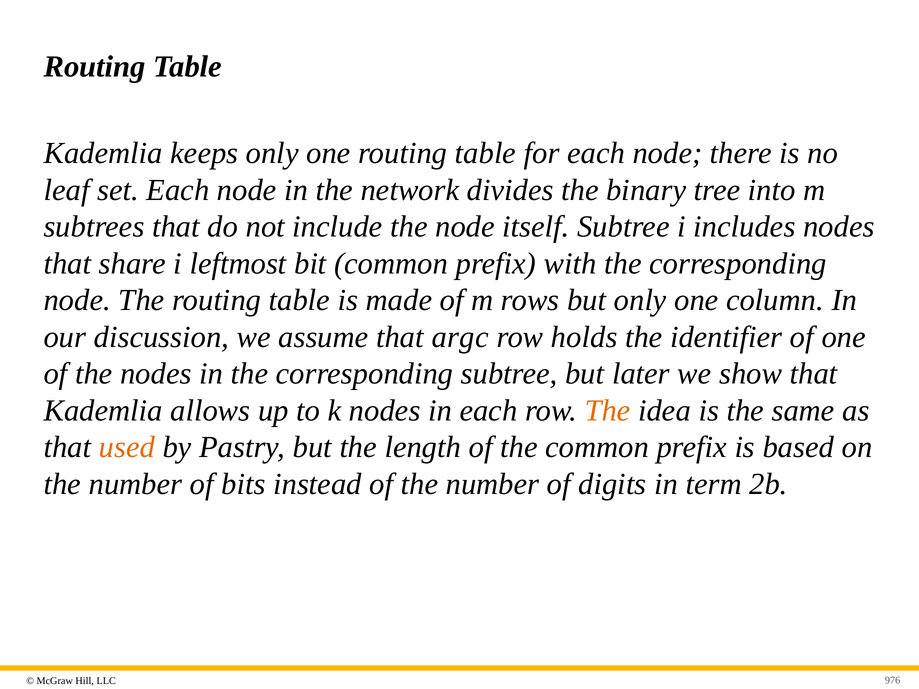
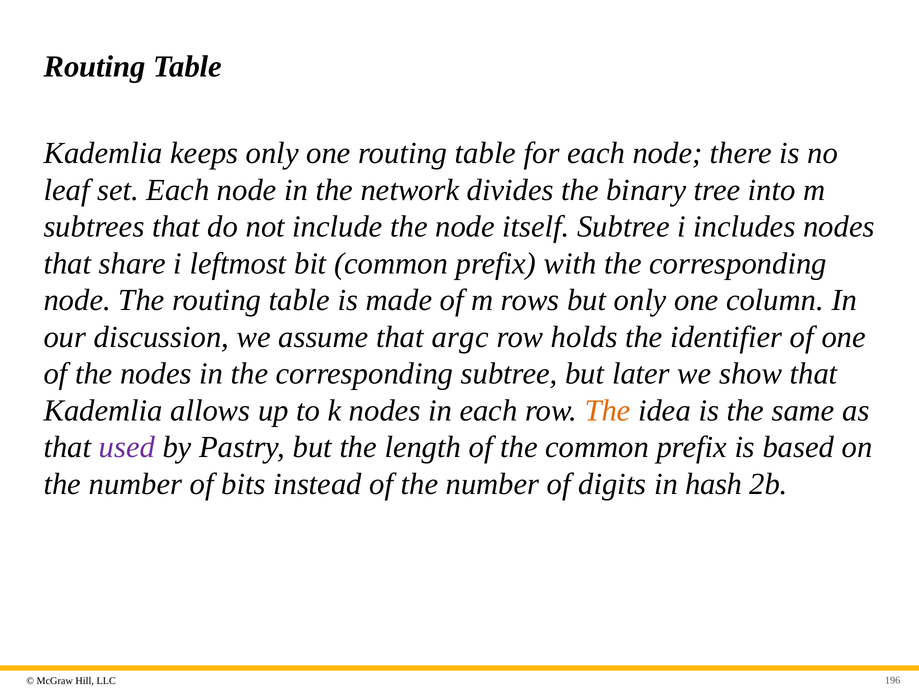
used colour: orange -> purple (127, 448)
term: term -> hash (714, 484)
976: 976 -> 196 (893, 681)
